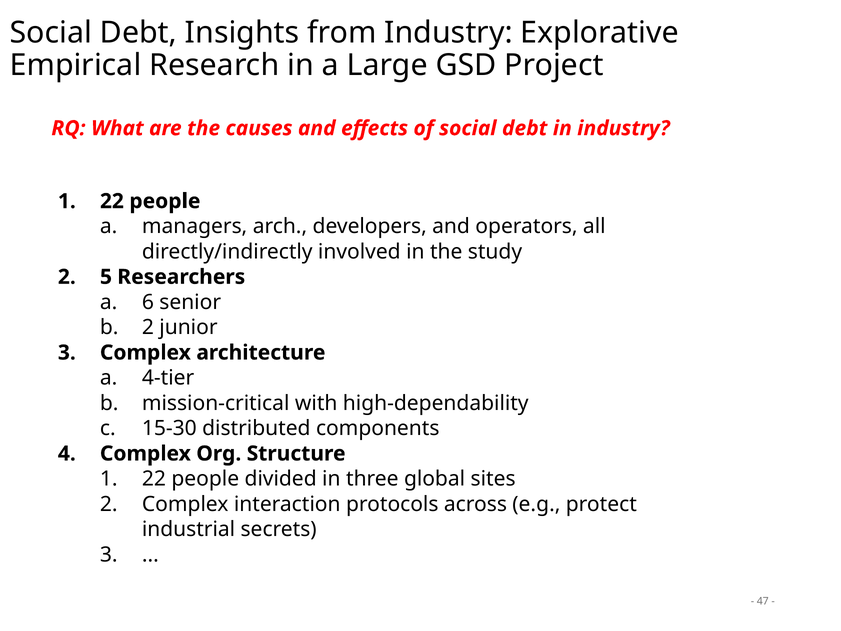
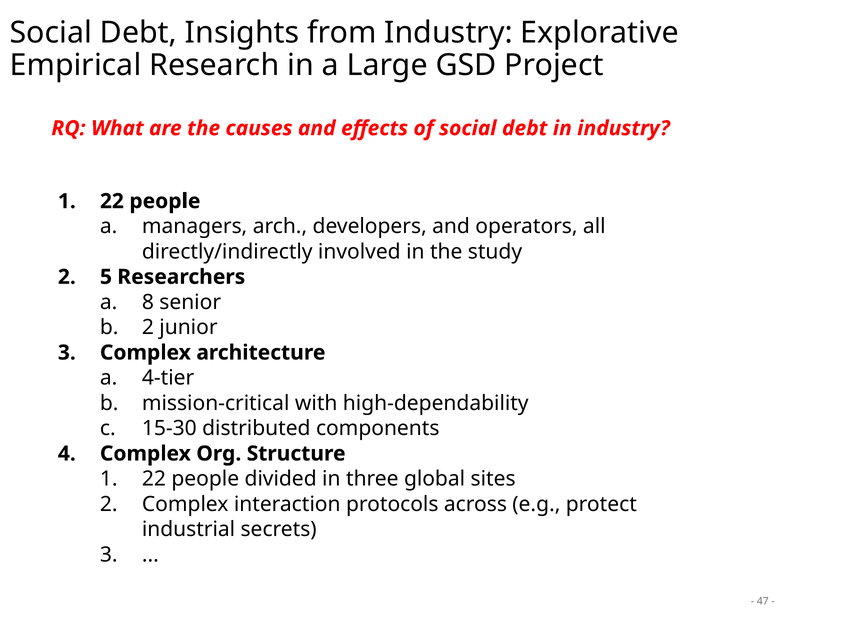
6: 6 -> 8 (148, 302)
